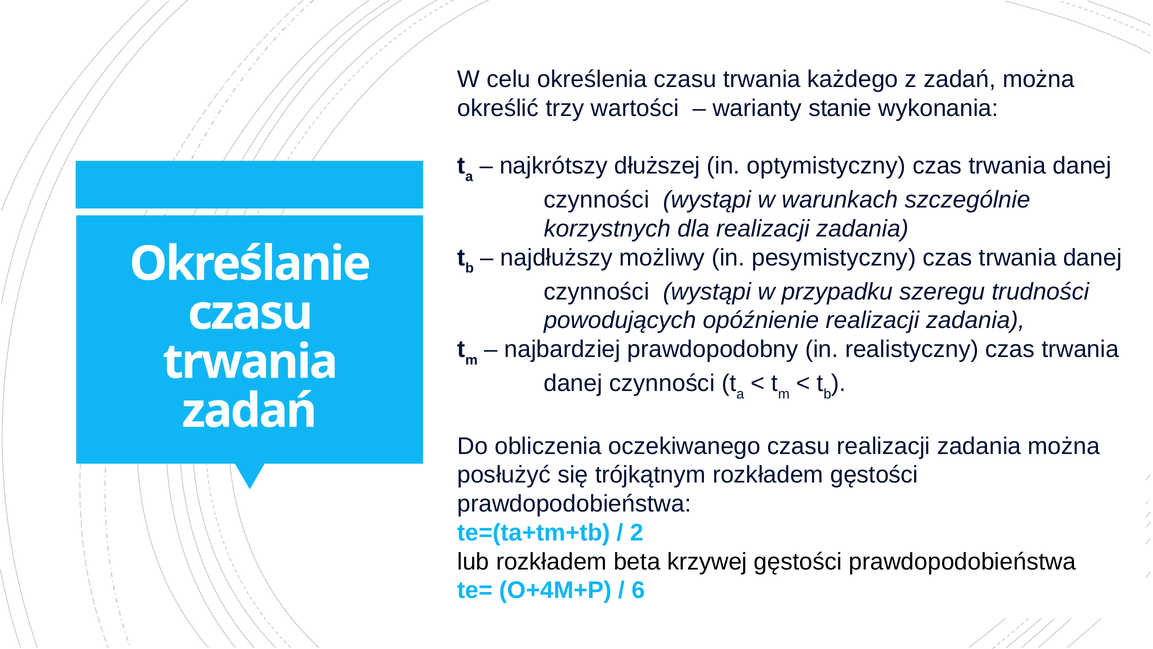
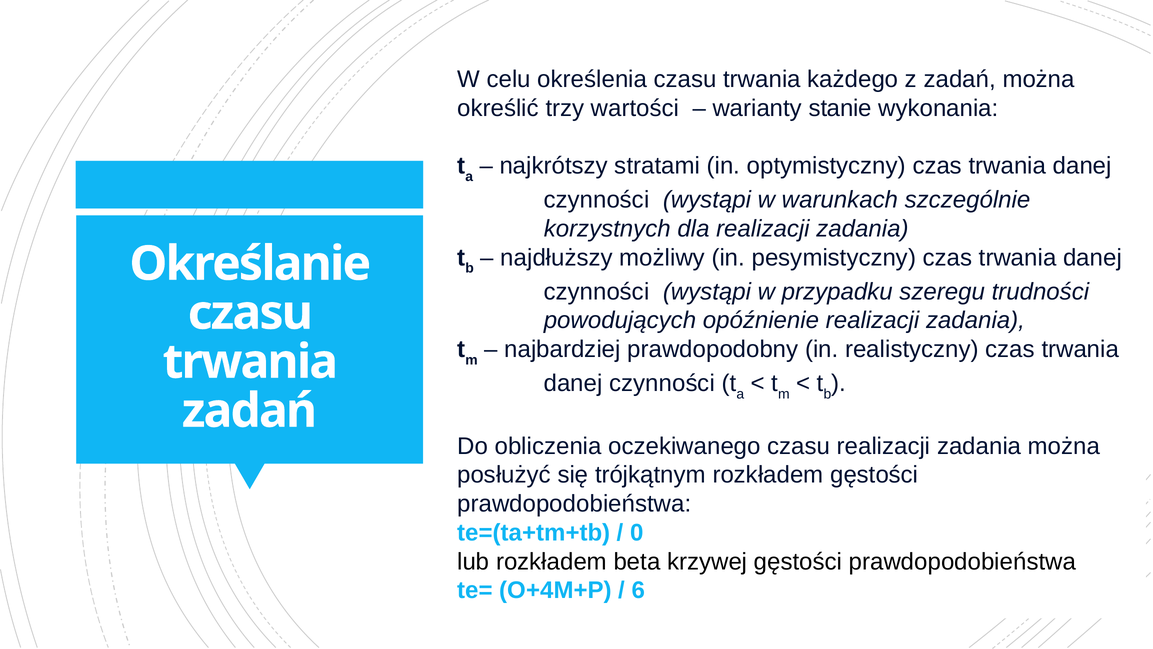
dłuższej: dłuższej -> stratami (657, 166)
2: 2 -> 0 (637, 532)
